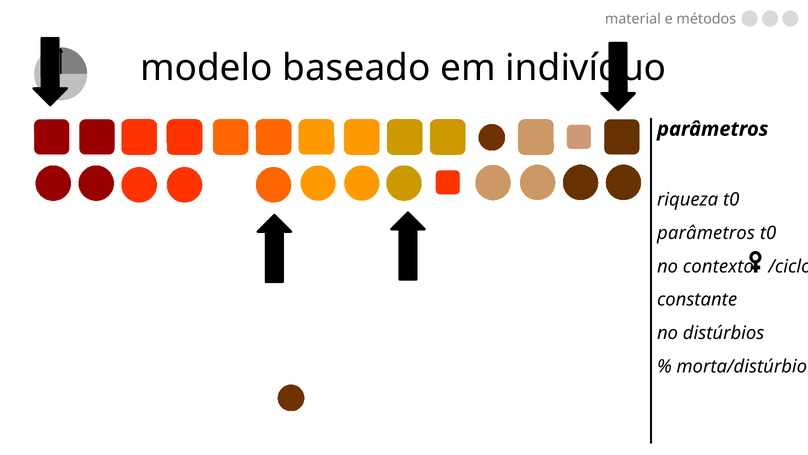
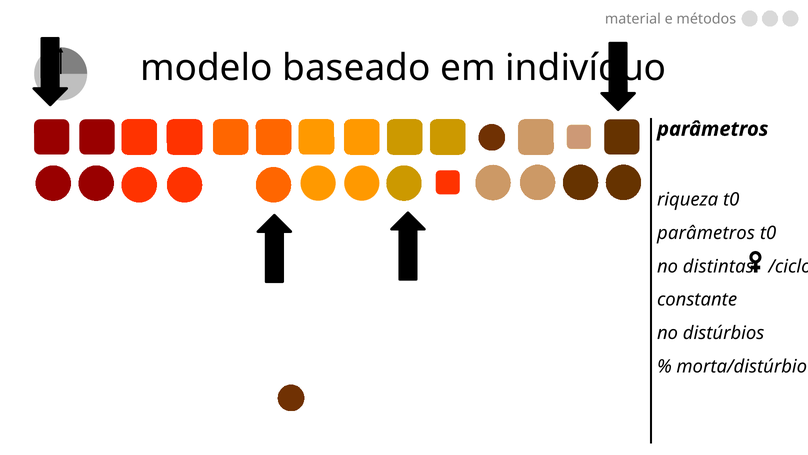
contexto: contexto -> distintas (718, 266)
